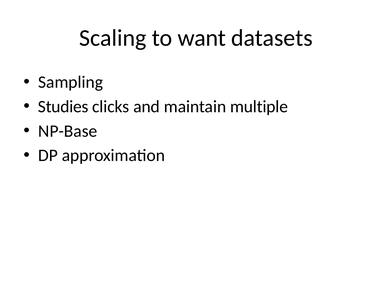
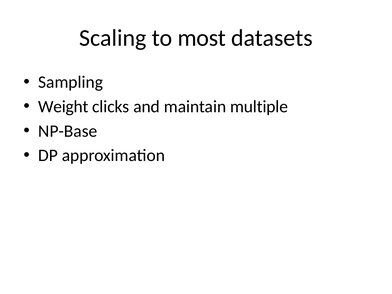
want: want -> most (202, 38)
Studies: Studies -> Weight (63, 107)
